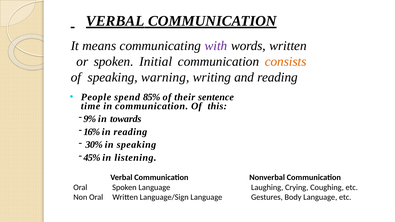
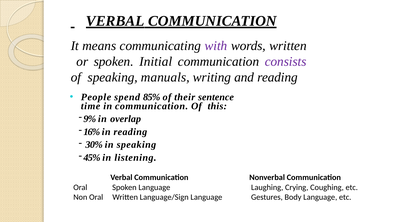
consists colour: orange -> purple (286, 62)
warning: warning -> manuals (165, 77)
towards: towards -> overlap (126, 119)
